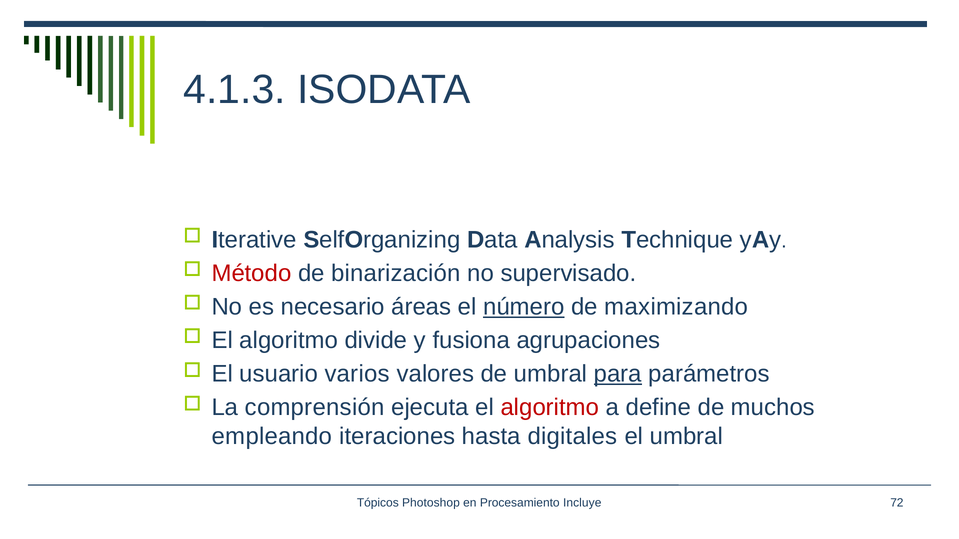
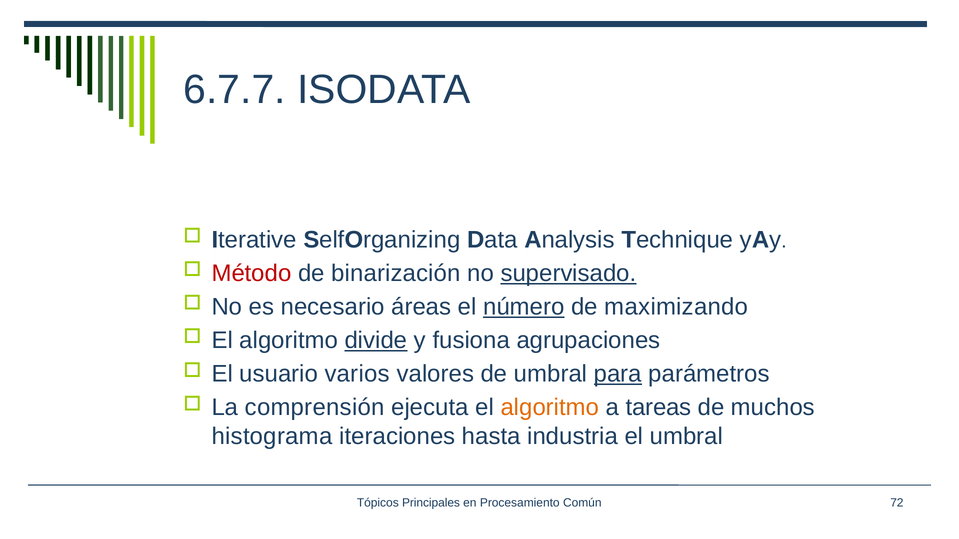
4.1.3: 4.1.3 -> 6.7.7 (235, 90)
supervisado underline: none -> present (568, 273)
divide underline: none -> present (376, 341)
algoritmo colour: red -> orange (550, 408)
define: define -> tareas (659, 408)
empleando: empleando -> histograma (272, 436)
digitales: digitales -> industria (573, 436)
Photoshop: Photoshop -> Principales (431, 503)
Incluye: Incluye -> Común (582, 503)
